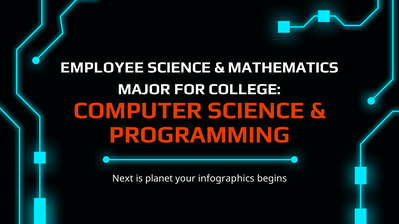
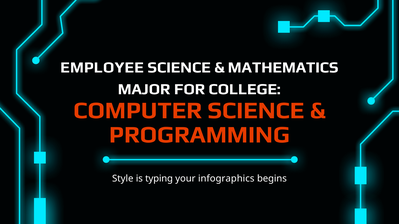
Next: Next -> Style (123, 179)
planet: planet -> typing (159, 179)
